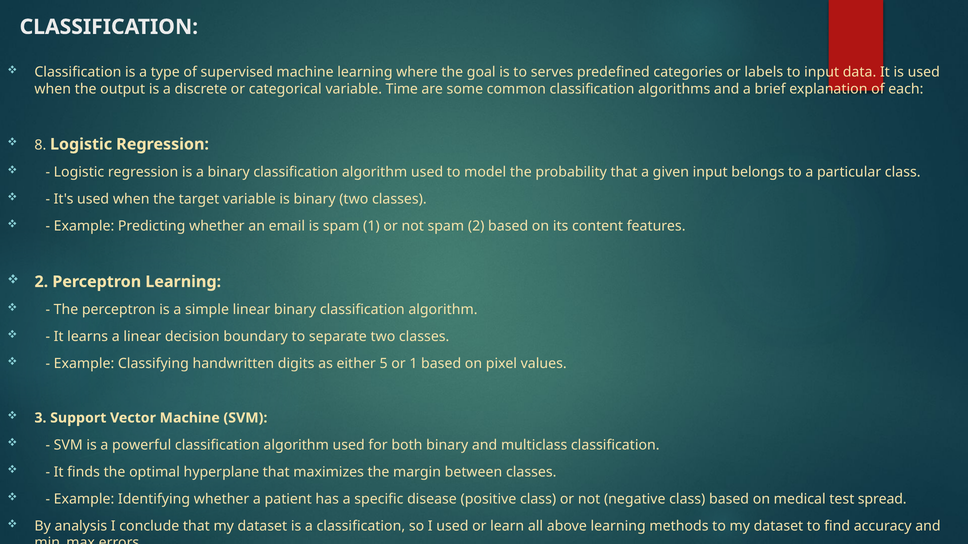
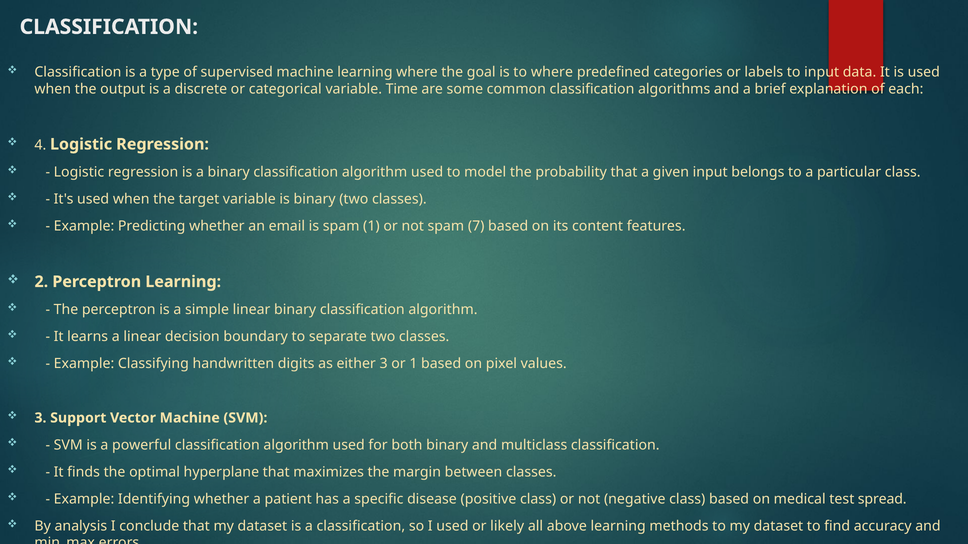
to serves: serves -> where (552, 72)
8: 8 -> 4 (40, 145)
spam 2: 2 -> 7 (476, 227)
either 5: 5 -> 3 (384, 364)
learn: learn -> likely (507, 526)
